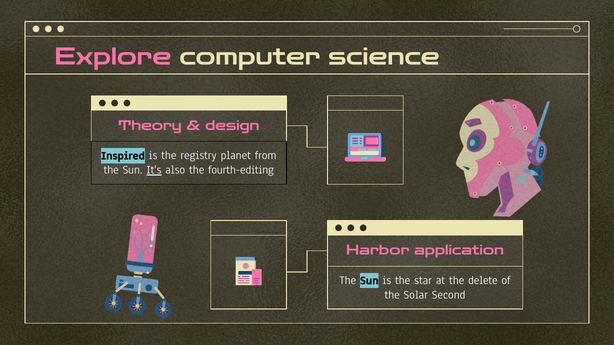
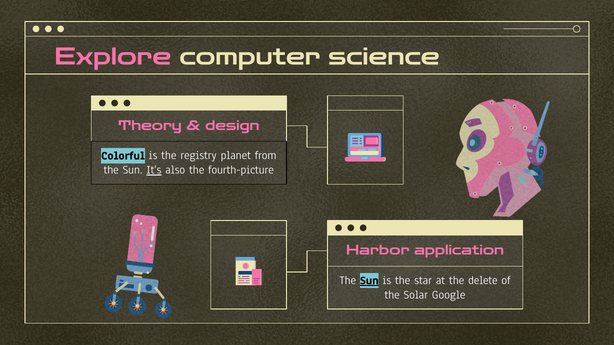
Inspired: Inspired -> Colorful (123, 156)
fourth-editing: fourth-editing -> fourth-picture (241, 170)
Sun underline: none -> present (369, 281)
Second: Second -> Google (449, 295)
